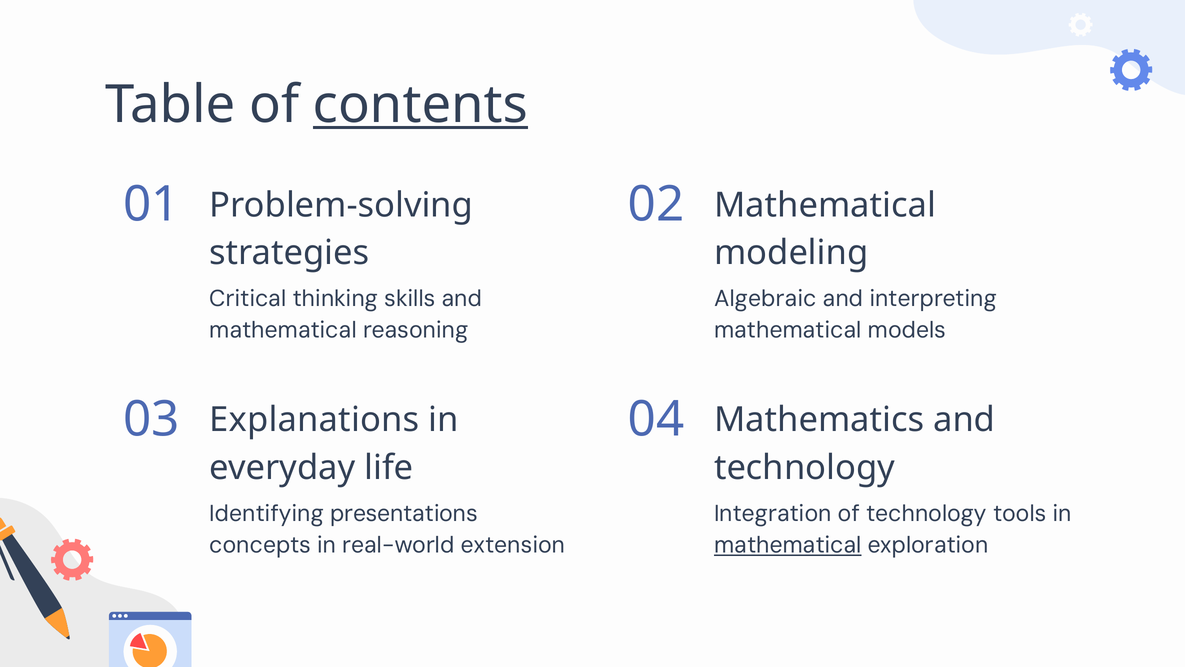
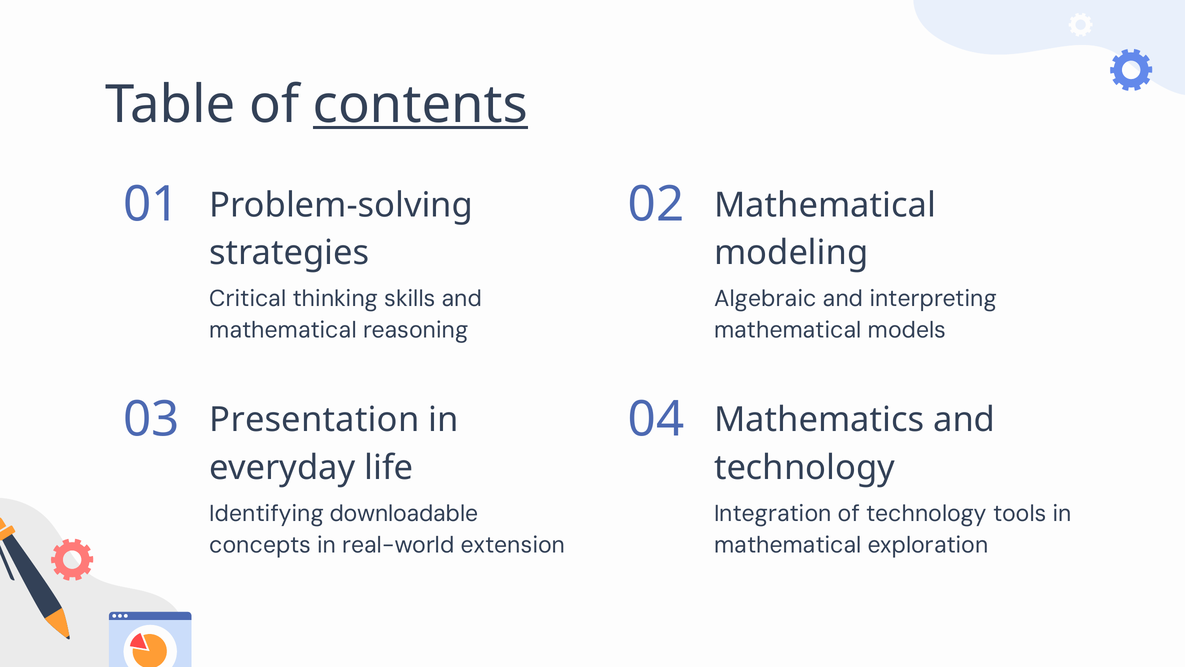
Explanations: Explanations -> Presentation (314, 420)
presentations: presentations -> downloadable (404, 513)
mathematical underline: present -> none (788, 545)
